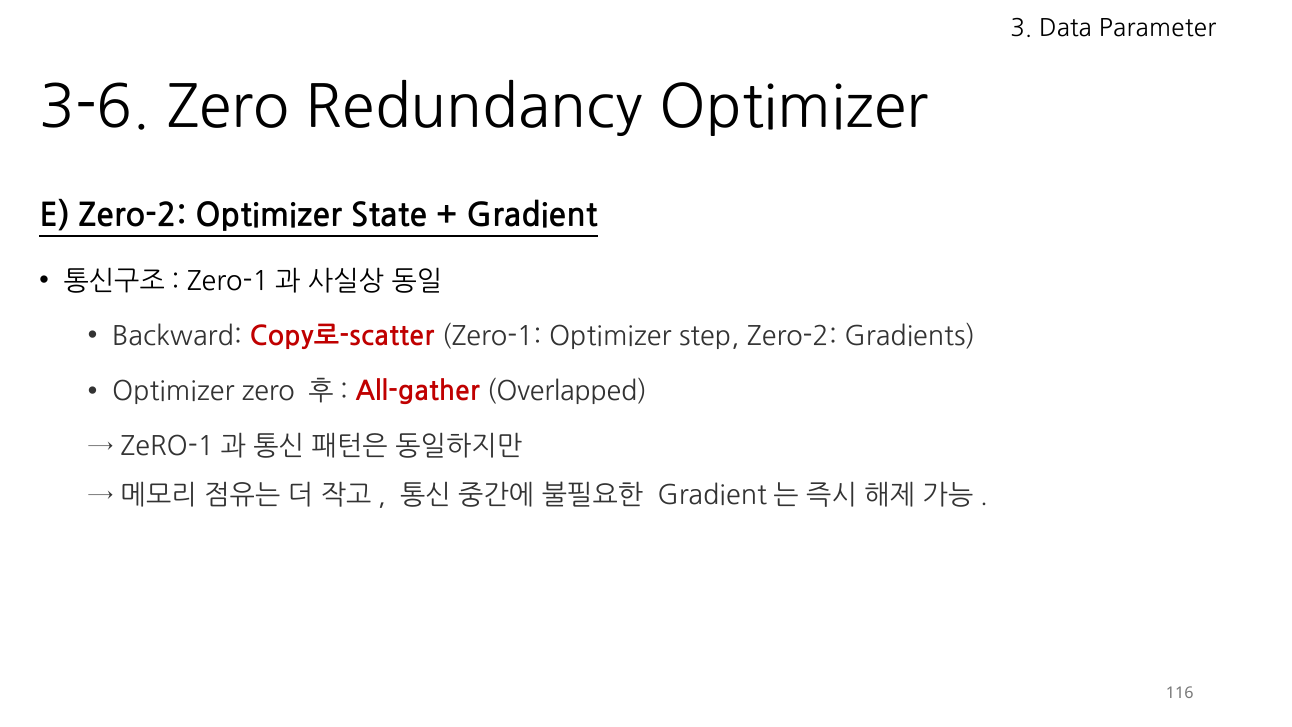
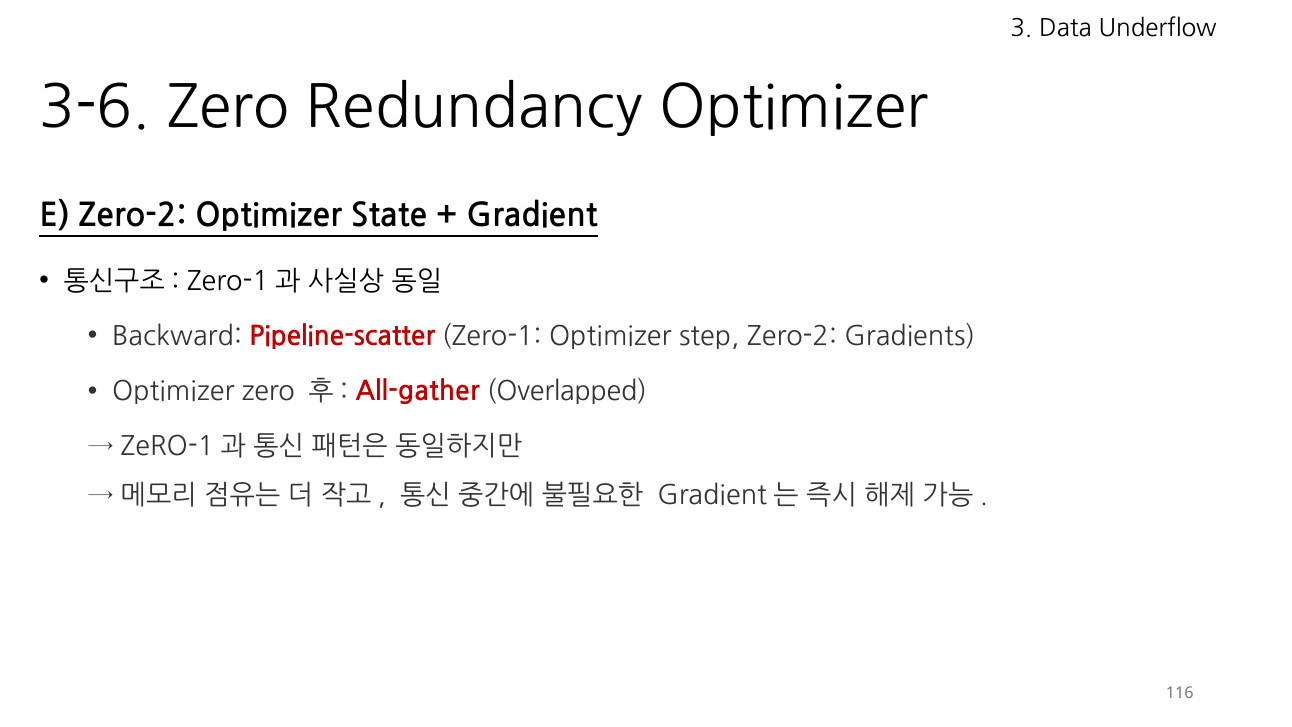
Parameter: Parameter -> Underflow (1158, 29)
Copy로-scatter: Copy로-scatter -> Pipeline-scatter (342, 336)
